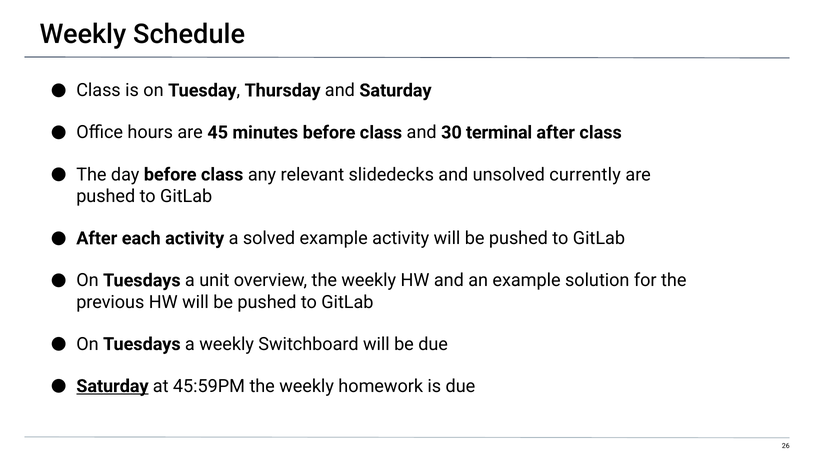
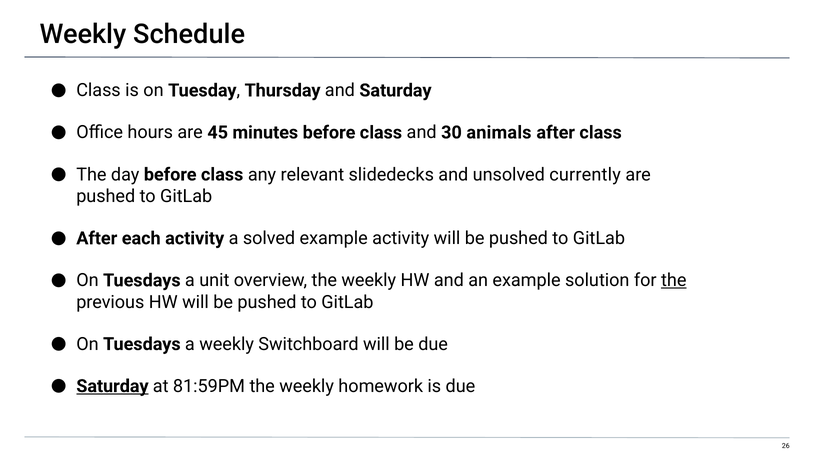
terminal: terminal -> animals (499, 132)
the underline: none -> present (674, 280)
45:59PM: 45:59PM -> 81:59PM (209, 386)
